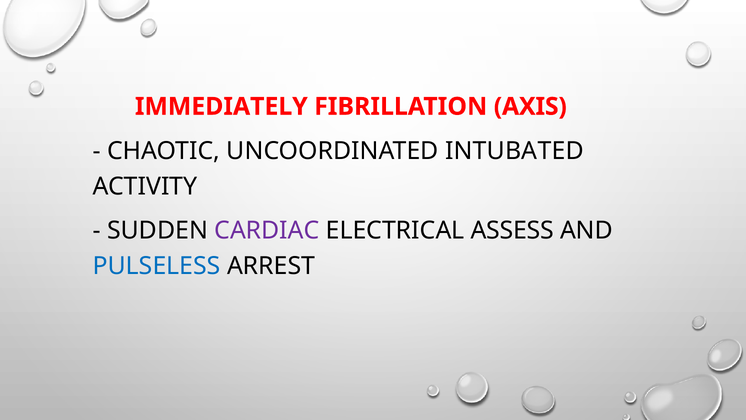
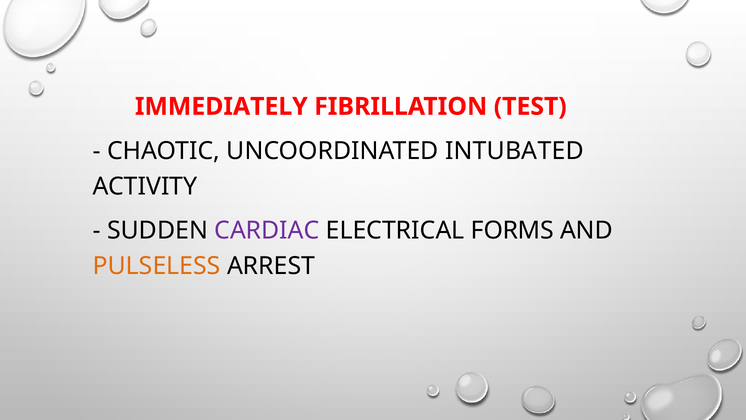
AXIS: AXIS -> TEST (530, 106)
ASSESS: ASSESS -> FORMS (512, 230)
PULSELESS colour: blue -> orange (157, 266)
